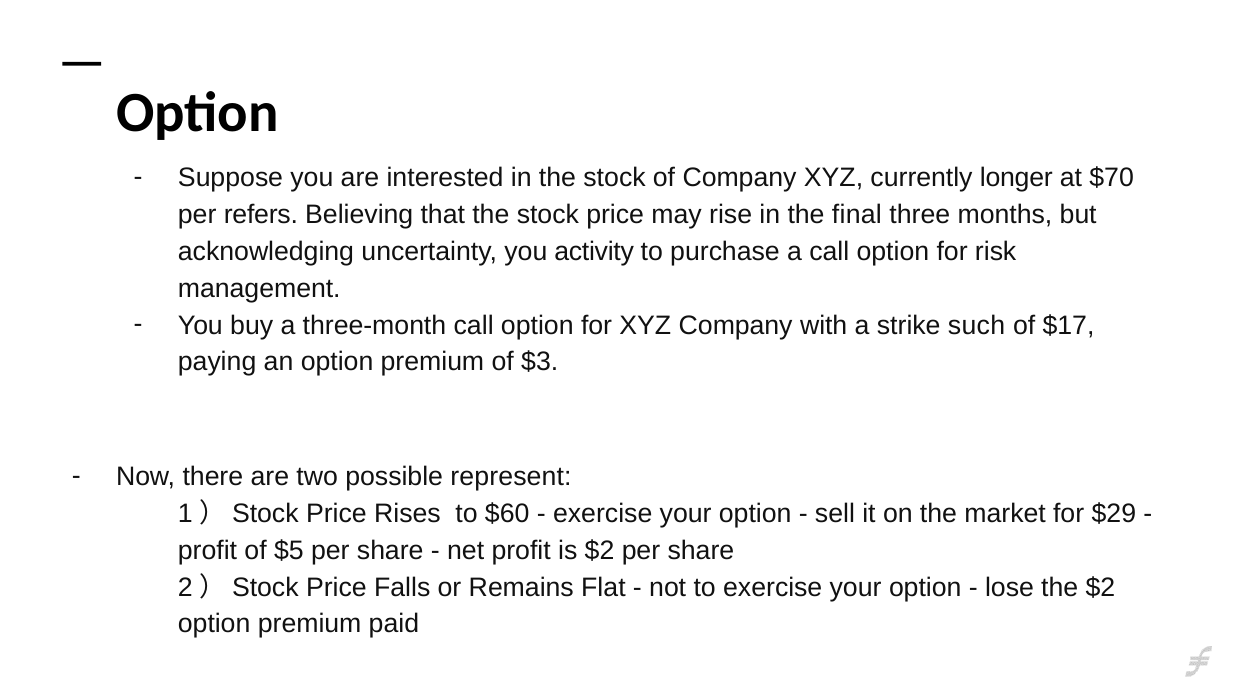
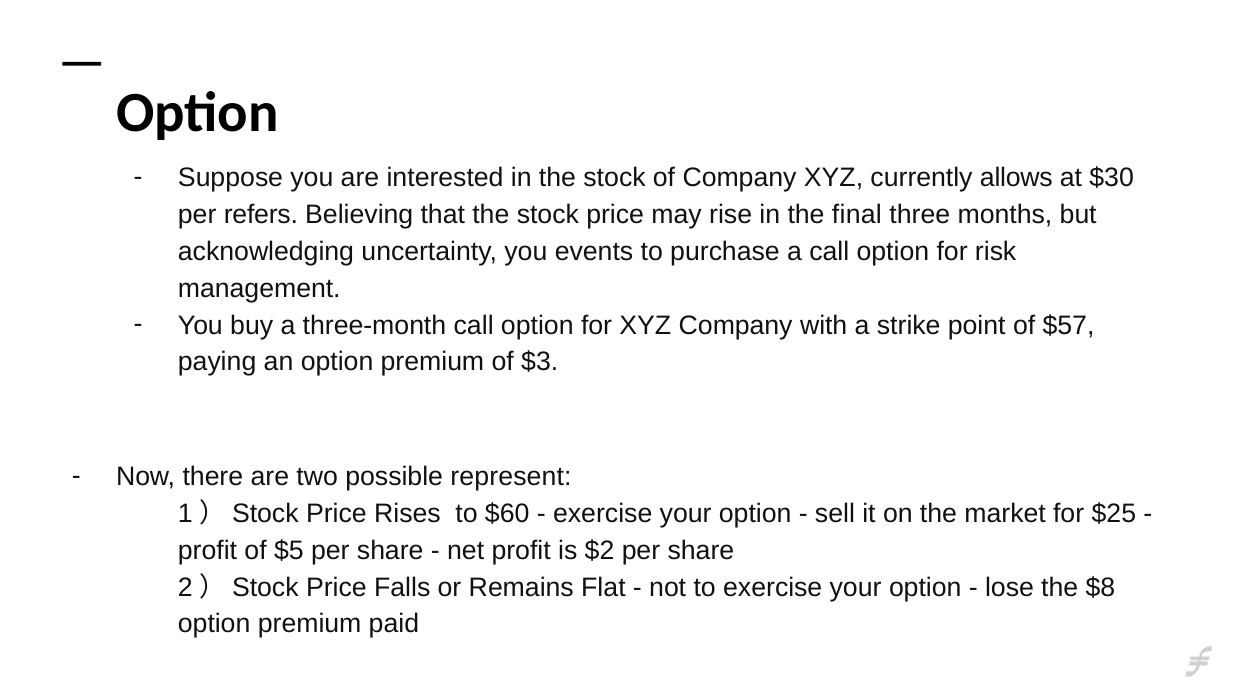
longer: longer -> allows (1016, 178)
$70: $70 -> $30 (1112, 178)
activity: activity -> events (594, 252)
such: such -> point (977, 325)
$17: $17 -> $57 (1068, 325)
$29: $29 -> $25 (1114, 514)
the $2: $2 -> $8 (1100, 587)
